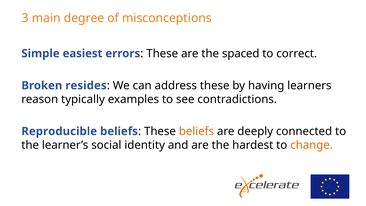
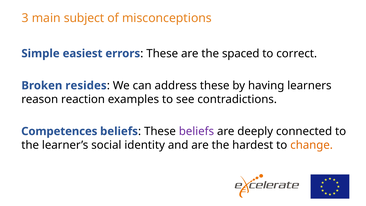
degree: degree -> subject (84, 18)
typically: typically -> reaction (83, 99)
Reproducible: Reproducible -> Competences (59, 131)
beliefs colour: orange -> purple (196, 131)
